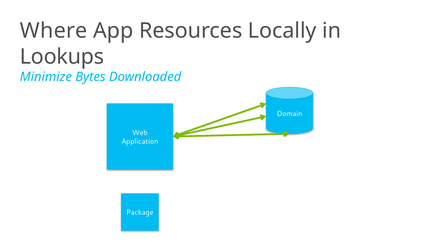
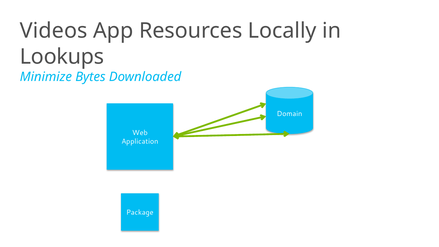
Where: Where -> Videos (54, 31)
